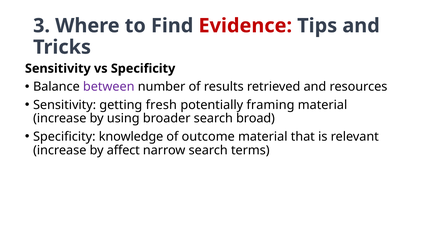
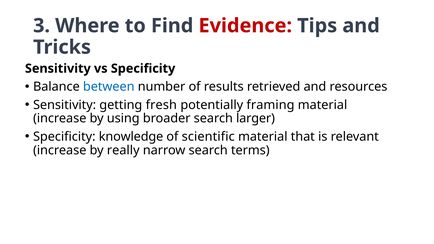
between colour: purple -> blue (109, 87)
broad: broad -> larger (255, 119)
outcome: outcome -> scientific (208, 137)
affect: affect -> really (123, 150)
